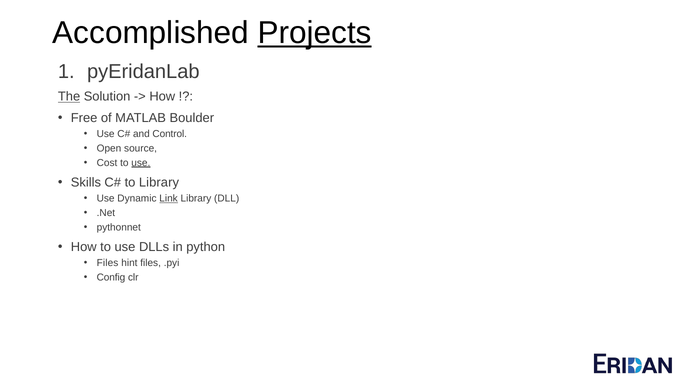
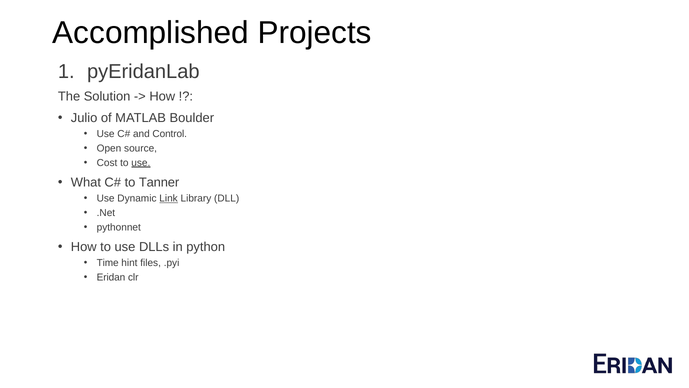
Projects underline: present -> none (315, 33)
The underline: present -> none (69, 97)
Free: Free -> Julio (84, 118)
Skills: Skills -> What (86, 182)
to Library: Library -> Tanner (159, 182)
Files: Files -> Time (108, 263)
Config: Config -> Eridan (111, 277)
